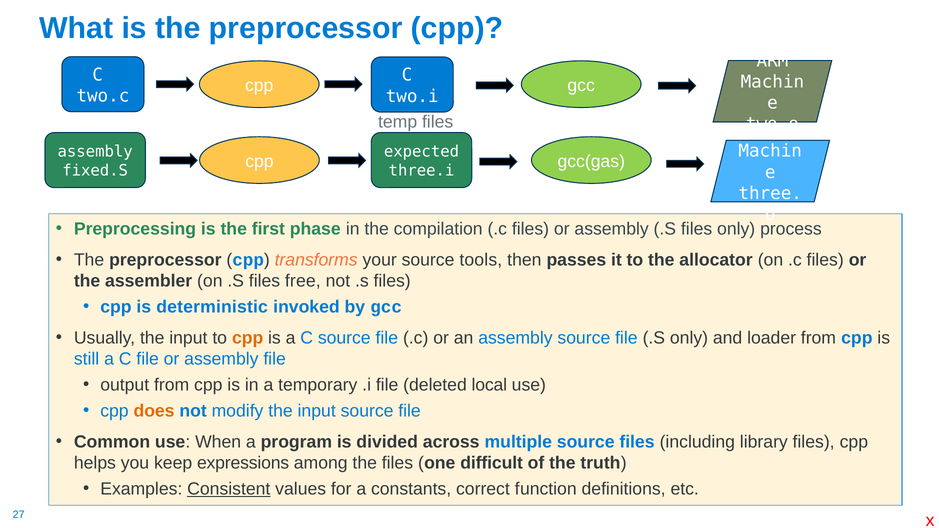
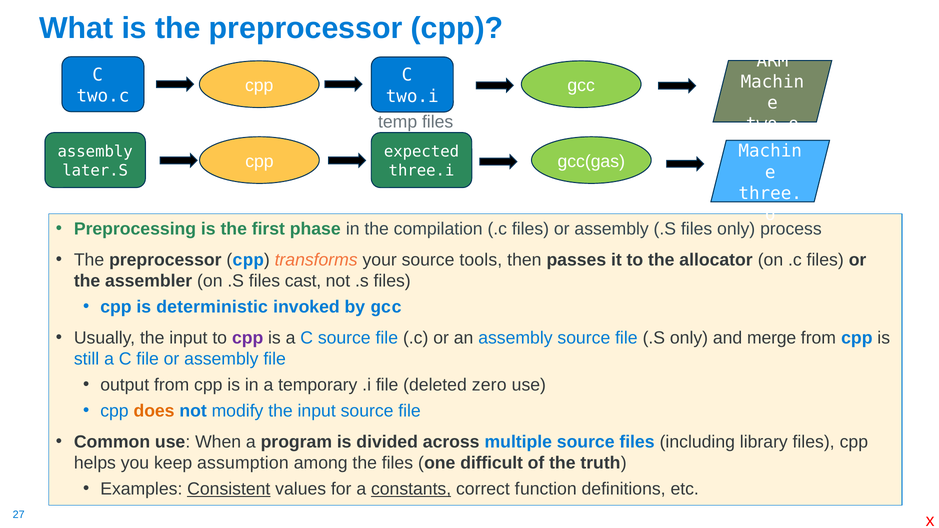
fixed.S: fixed.S -> later.S (95, 171)
free: free -> cast (303, 281)
cpp colour: orange -> purple (248, 338)
loader: loader -> merge (772, 338)
local: local -> zero (489, 385)
expressions: expressions -> assumption (243, 463)
constants underline: none -> present (411, 489)
